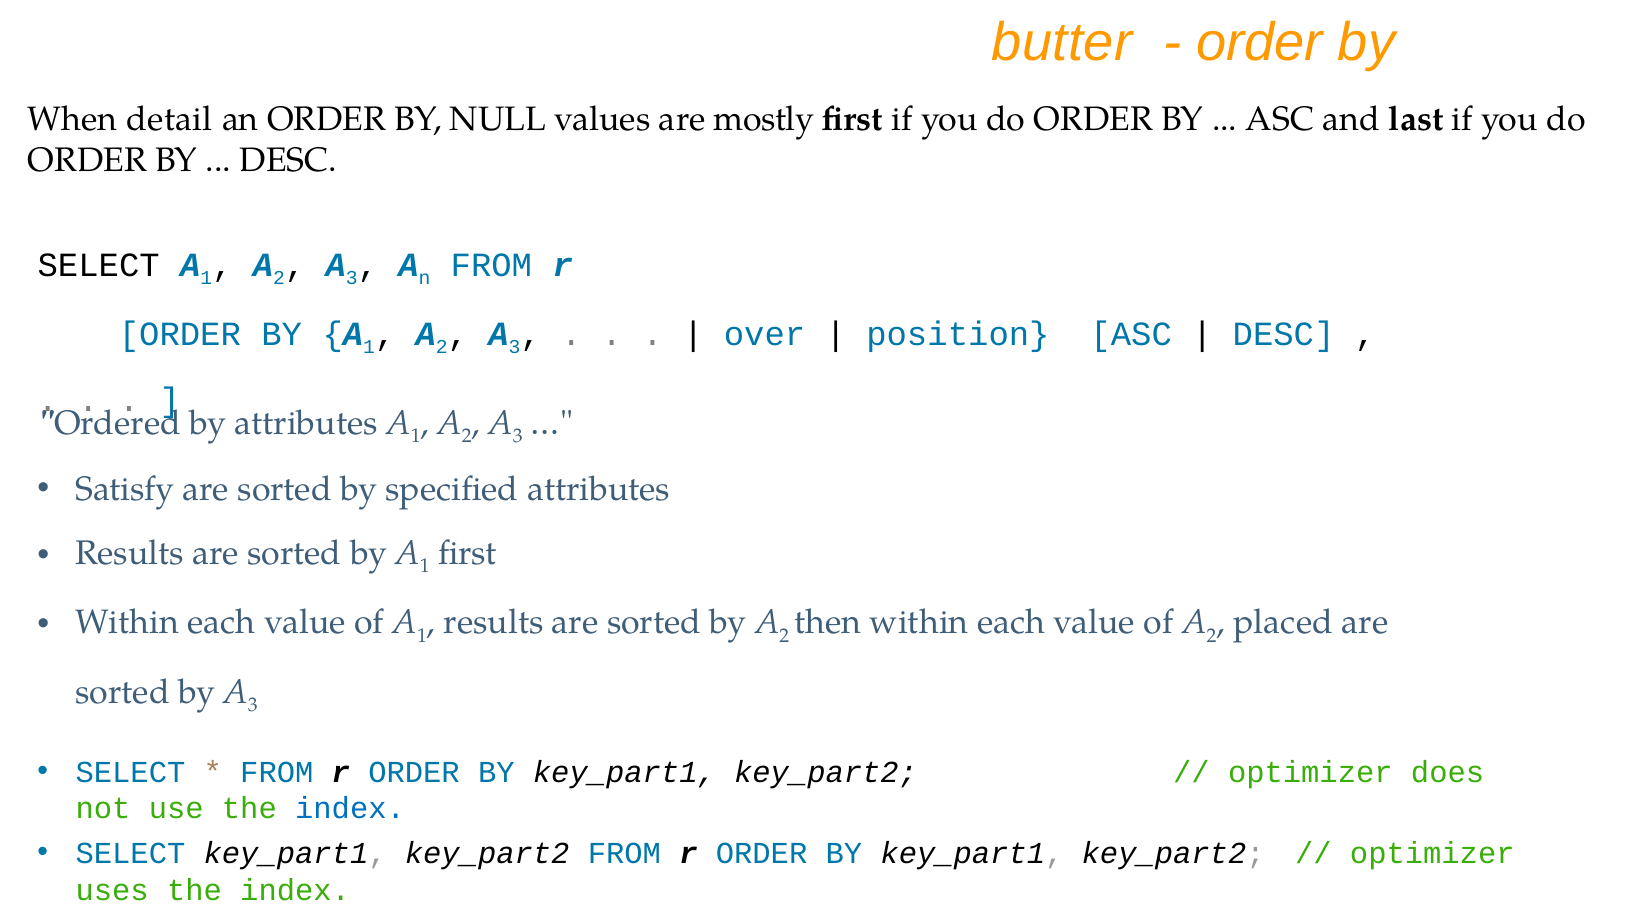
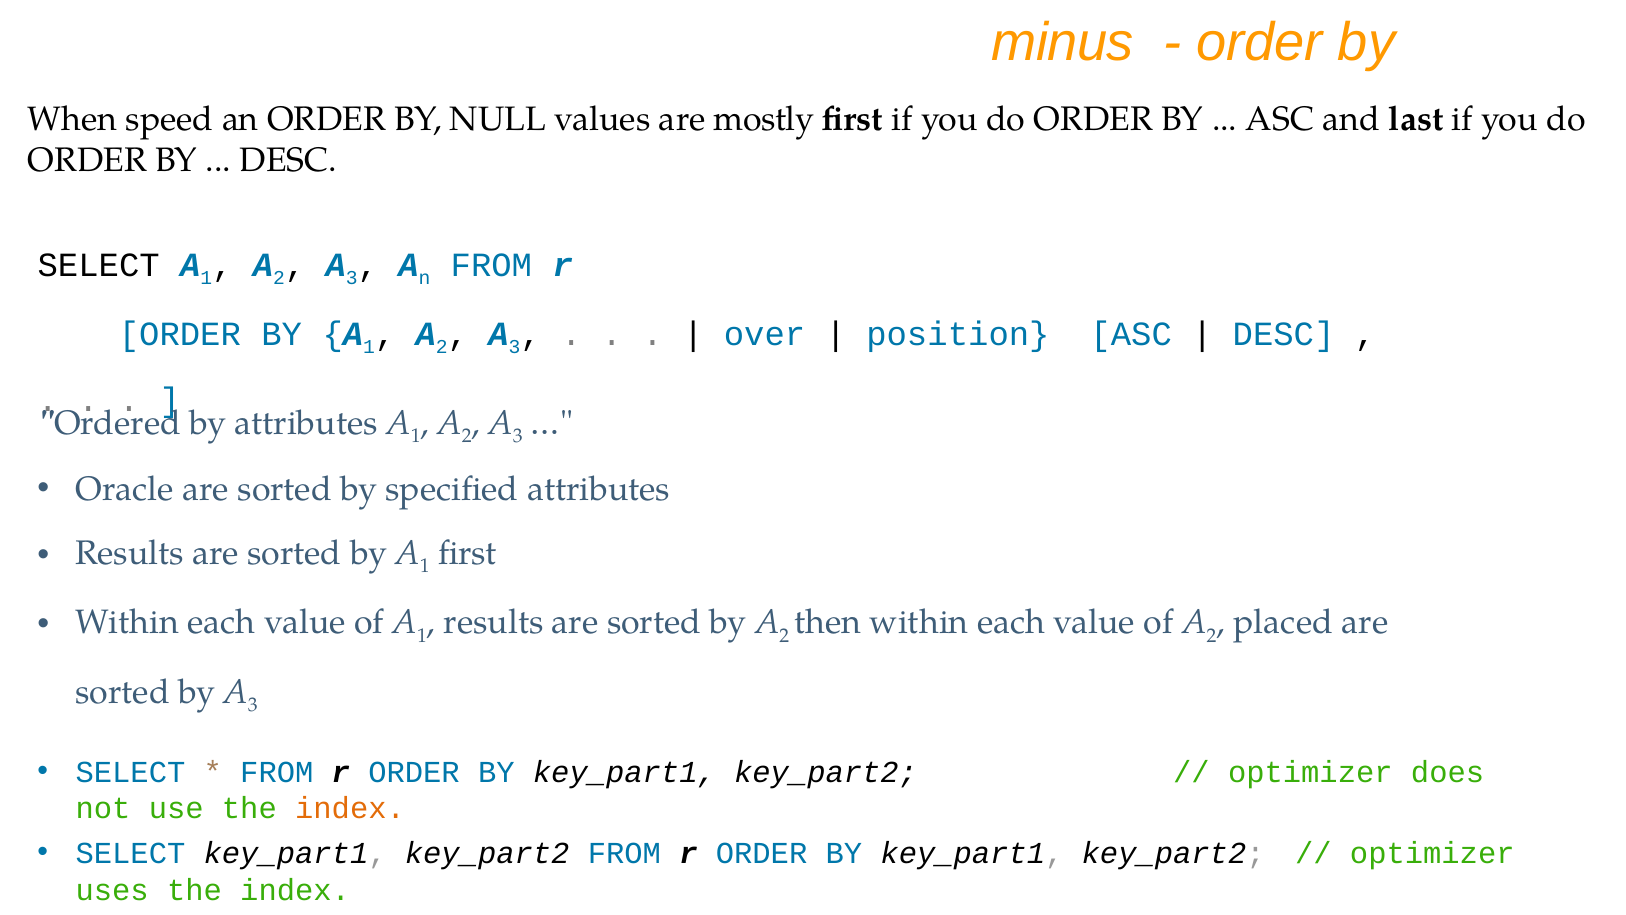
butter: butter -> minus (1063, 42)
detail: detail -> speed (170, 119)
Satisfy: Satisfy -> Oracle (125, 489)
index colour: blue -> orange (350, 808)
